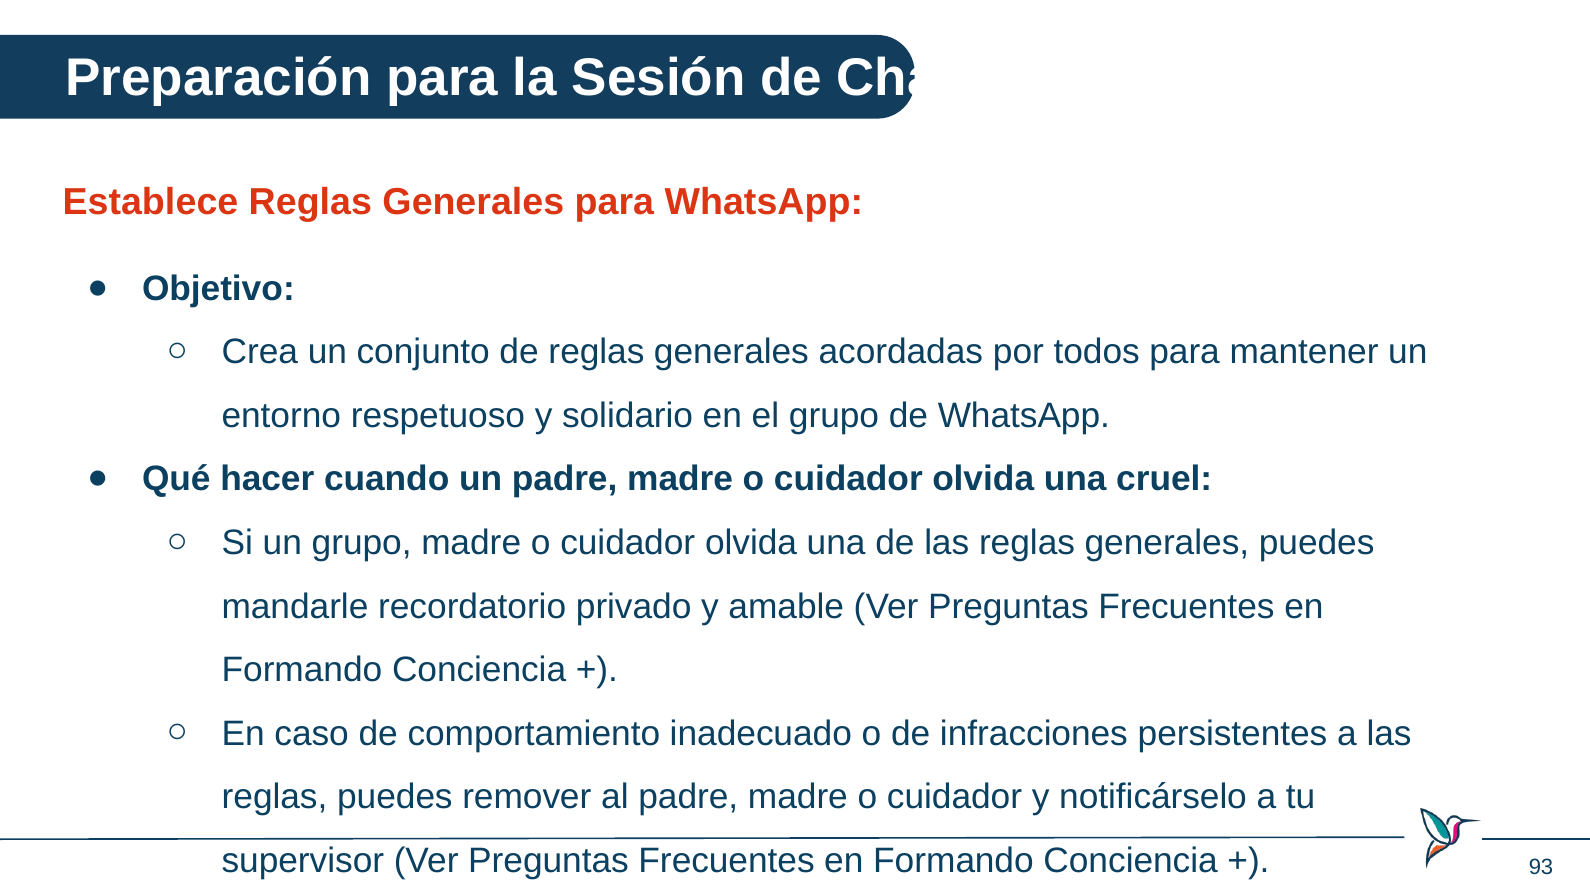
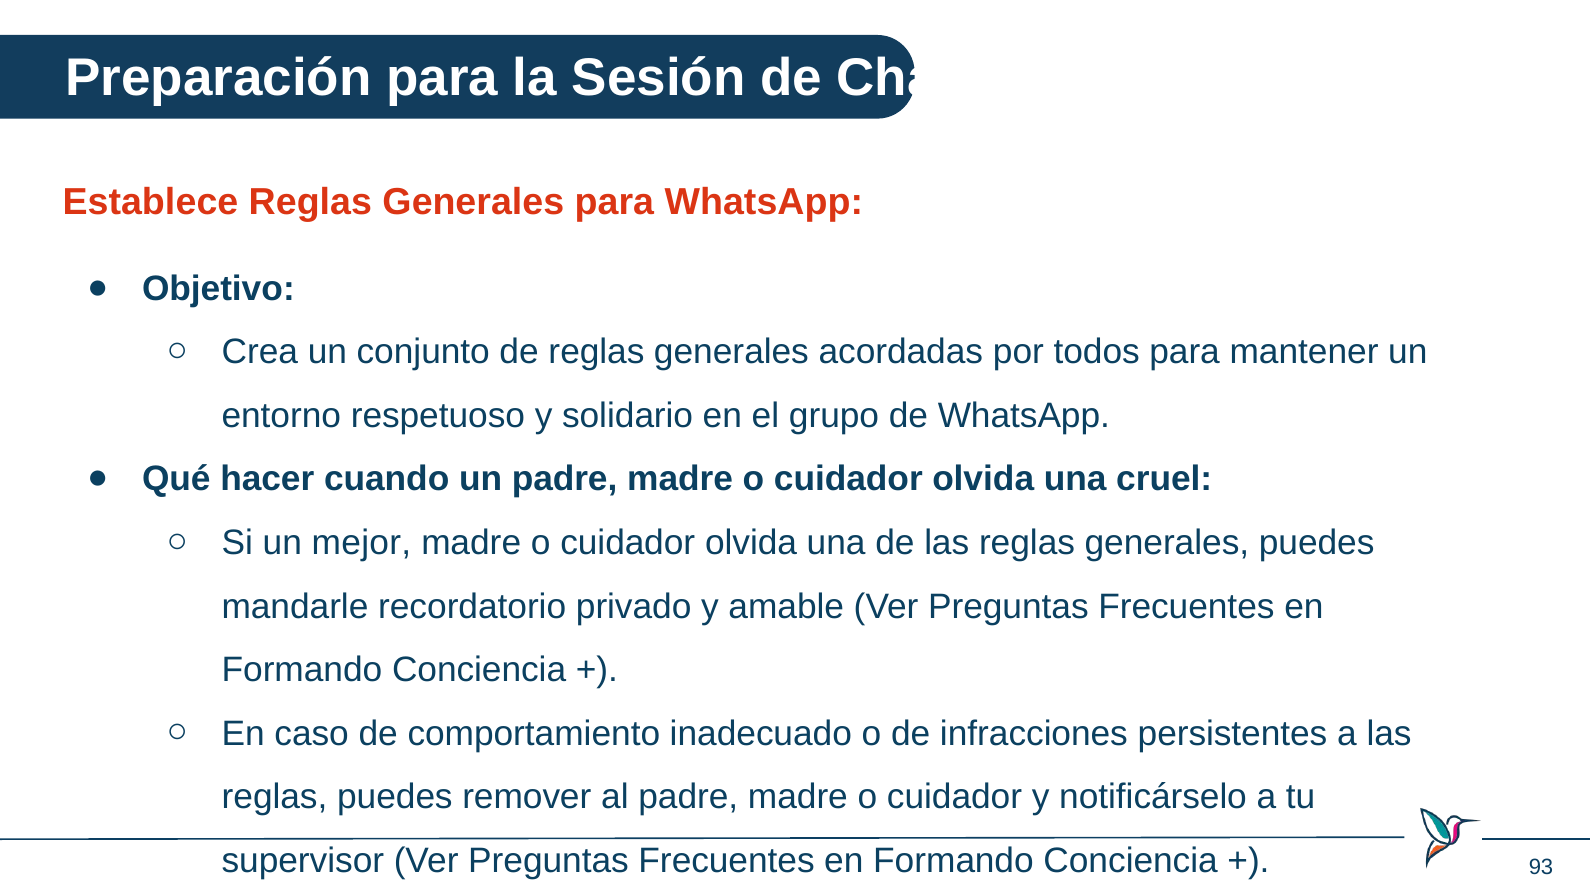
un grupo: grupo -> mejor (361, 543)
